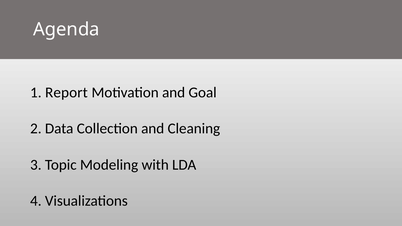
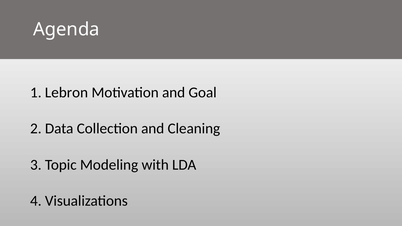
Report: Report -> Lebron (66, 93)
